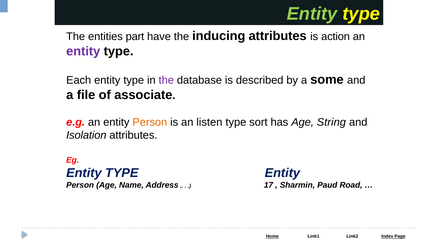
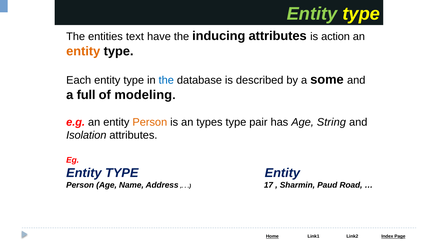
part: part -> text (135, 37)
entity colour: purple -> orange (83, 51)
the colour: purple -> blue (166, 80)
file: file -> full (86, 95)
associate: associate -> modeling (143, 95)
listen: listen -> types (209, 122)
sort: sort -> pair (258, 122)
